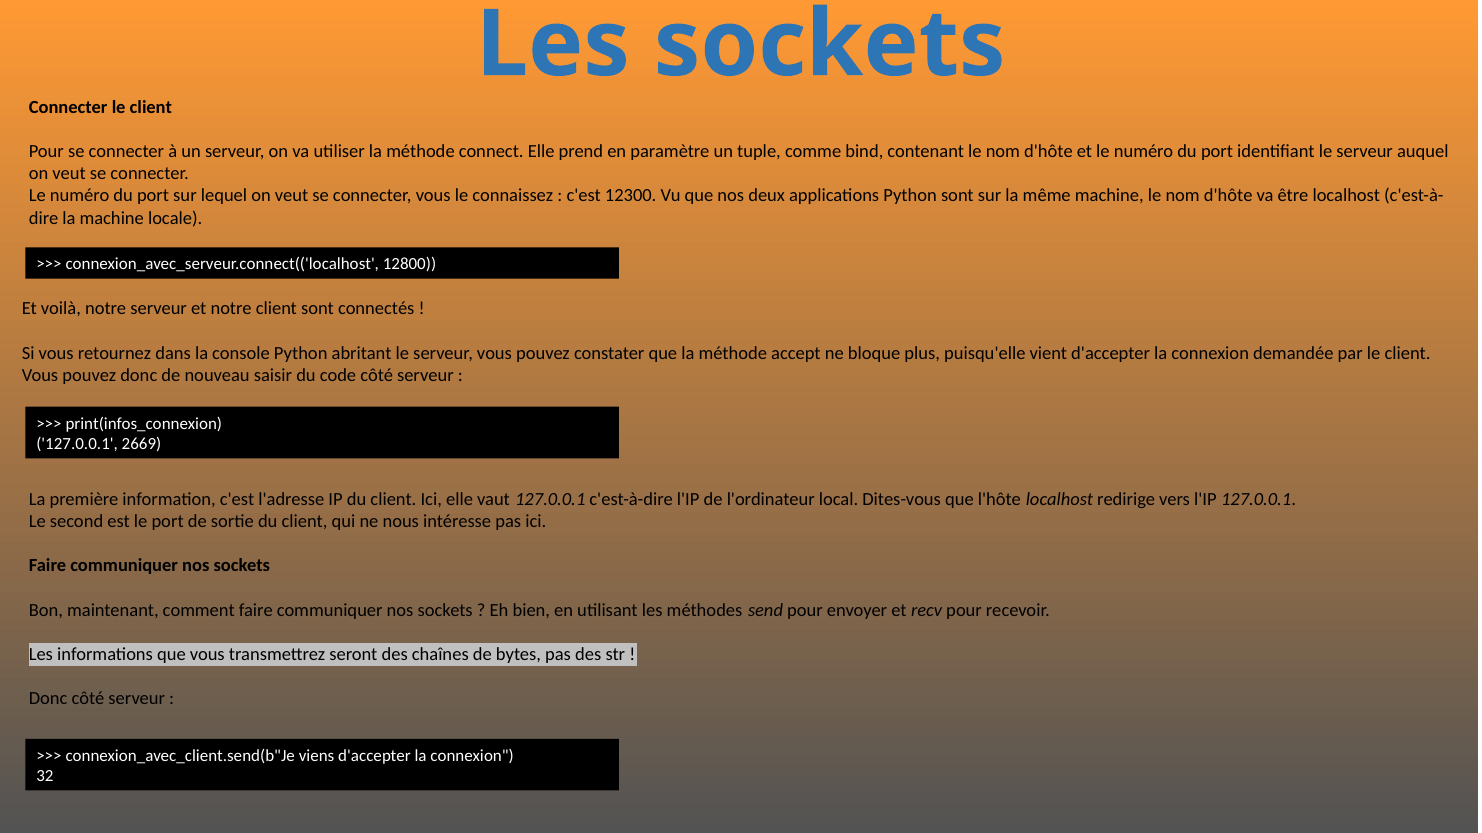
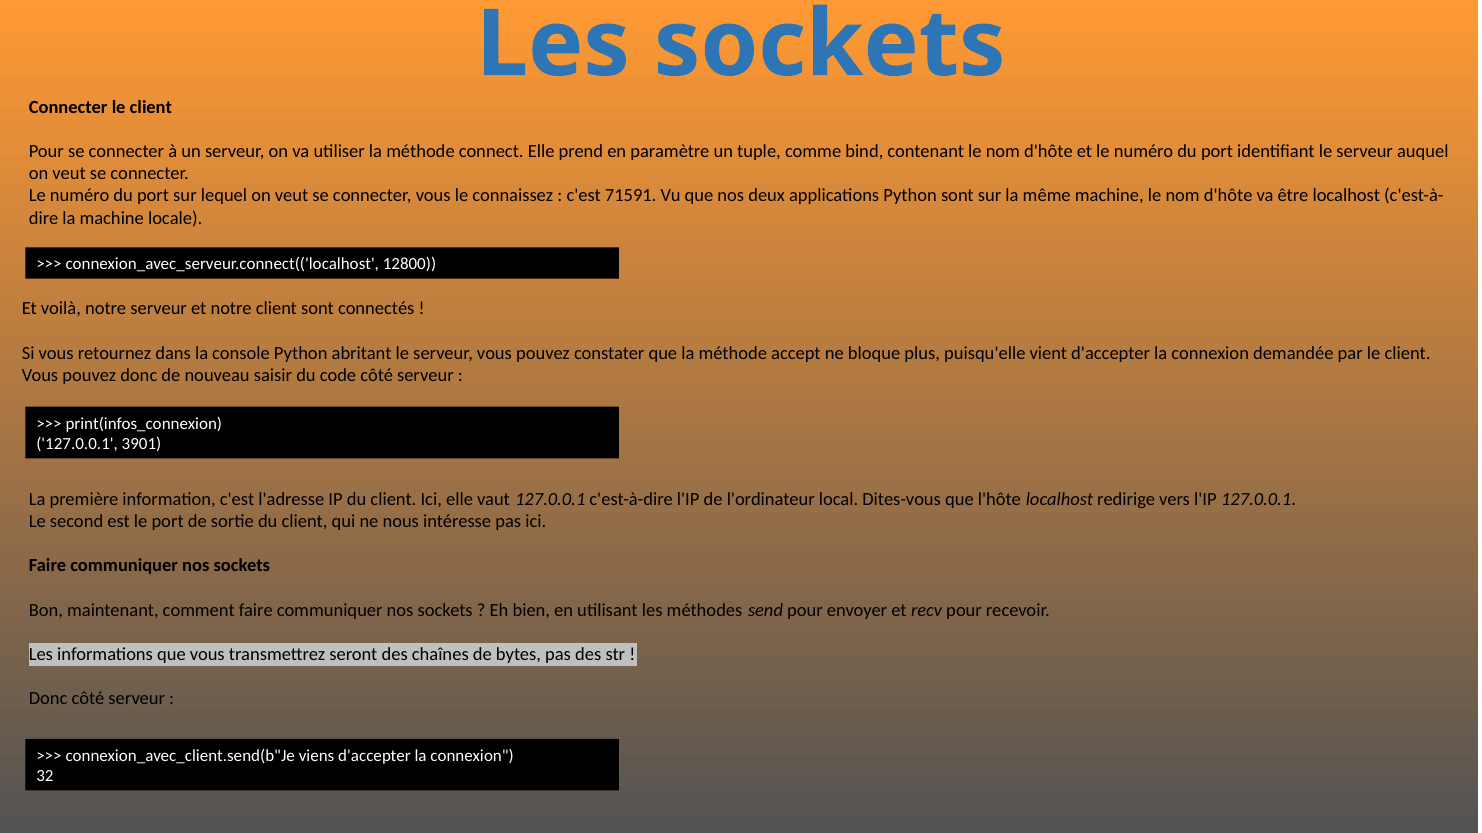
12300: 12300 -> 71591 (631, 196)
2669: 2669 -> 3901 (142, 444)
